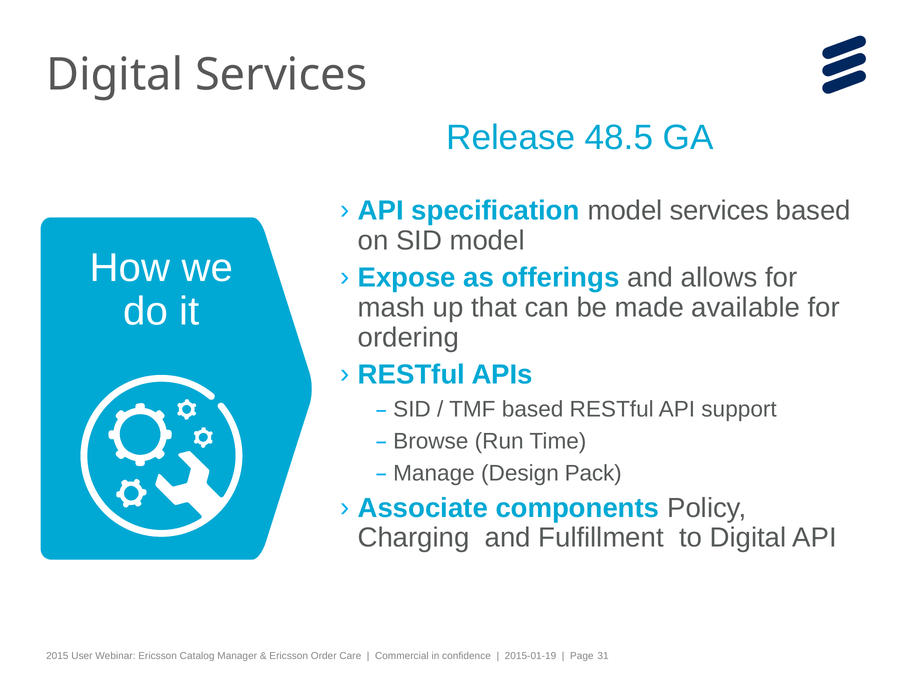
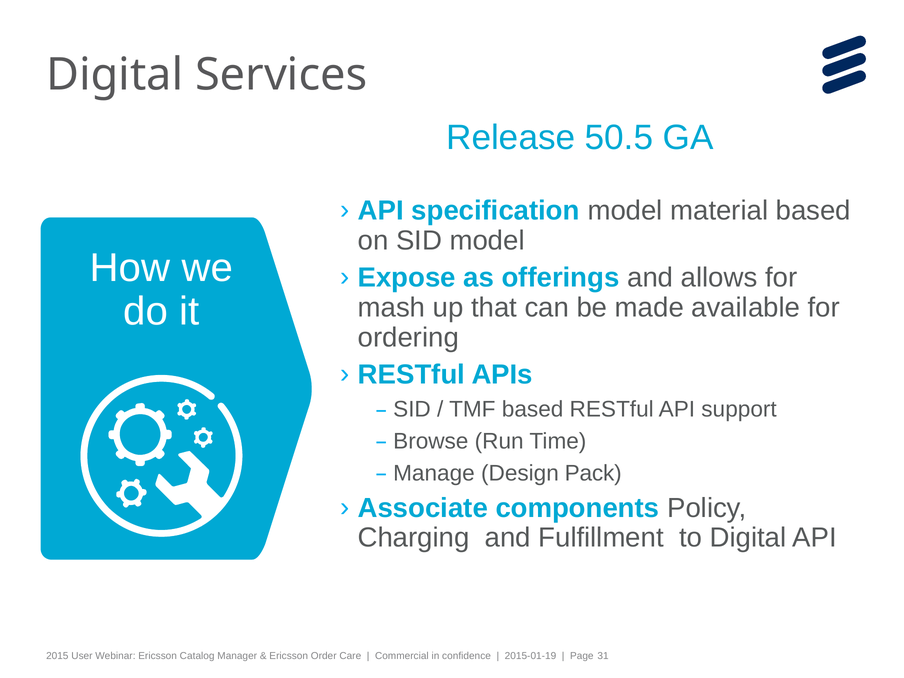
48.5: 48.5 -> 50.5 (619, 138)
model services: services -> material (719, 211)
